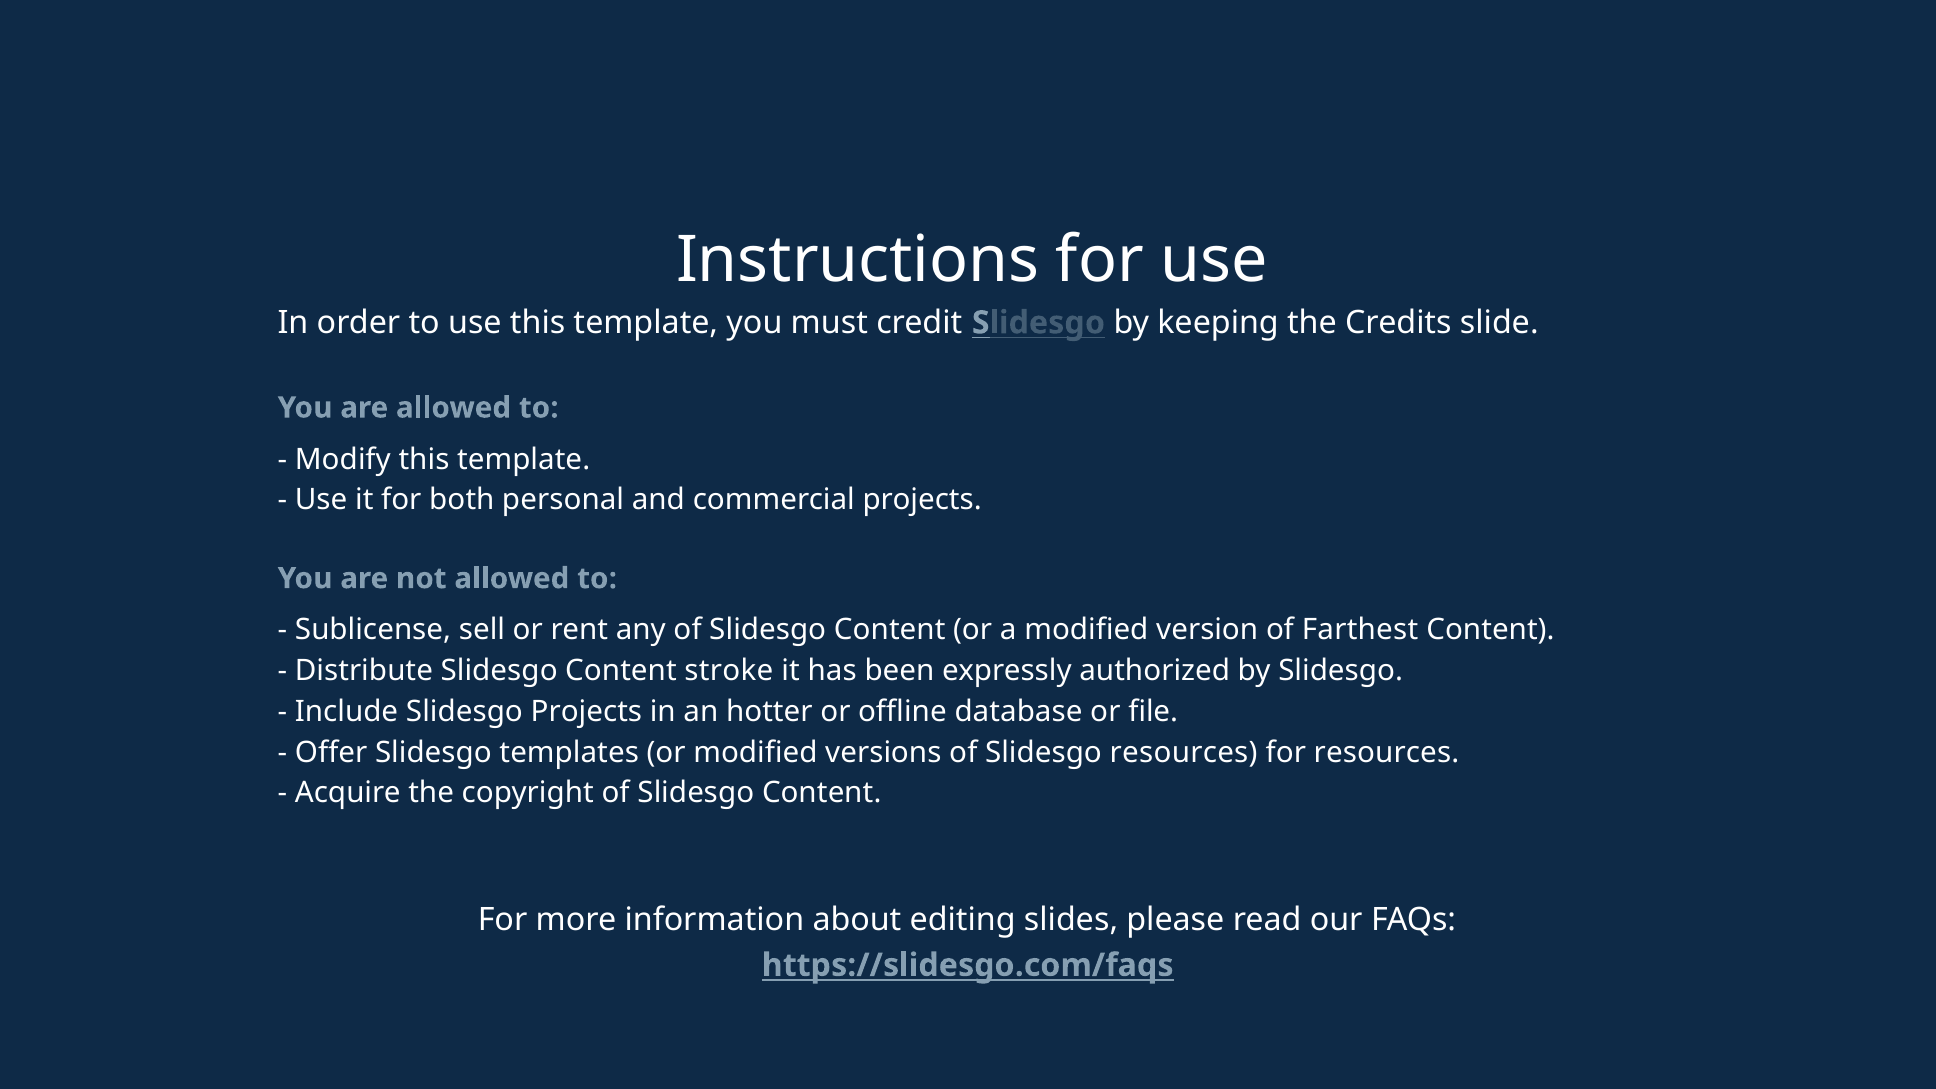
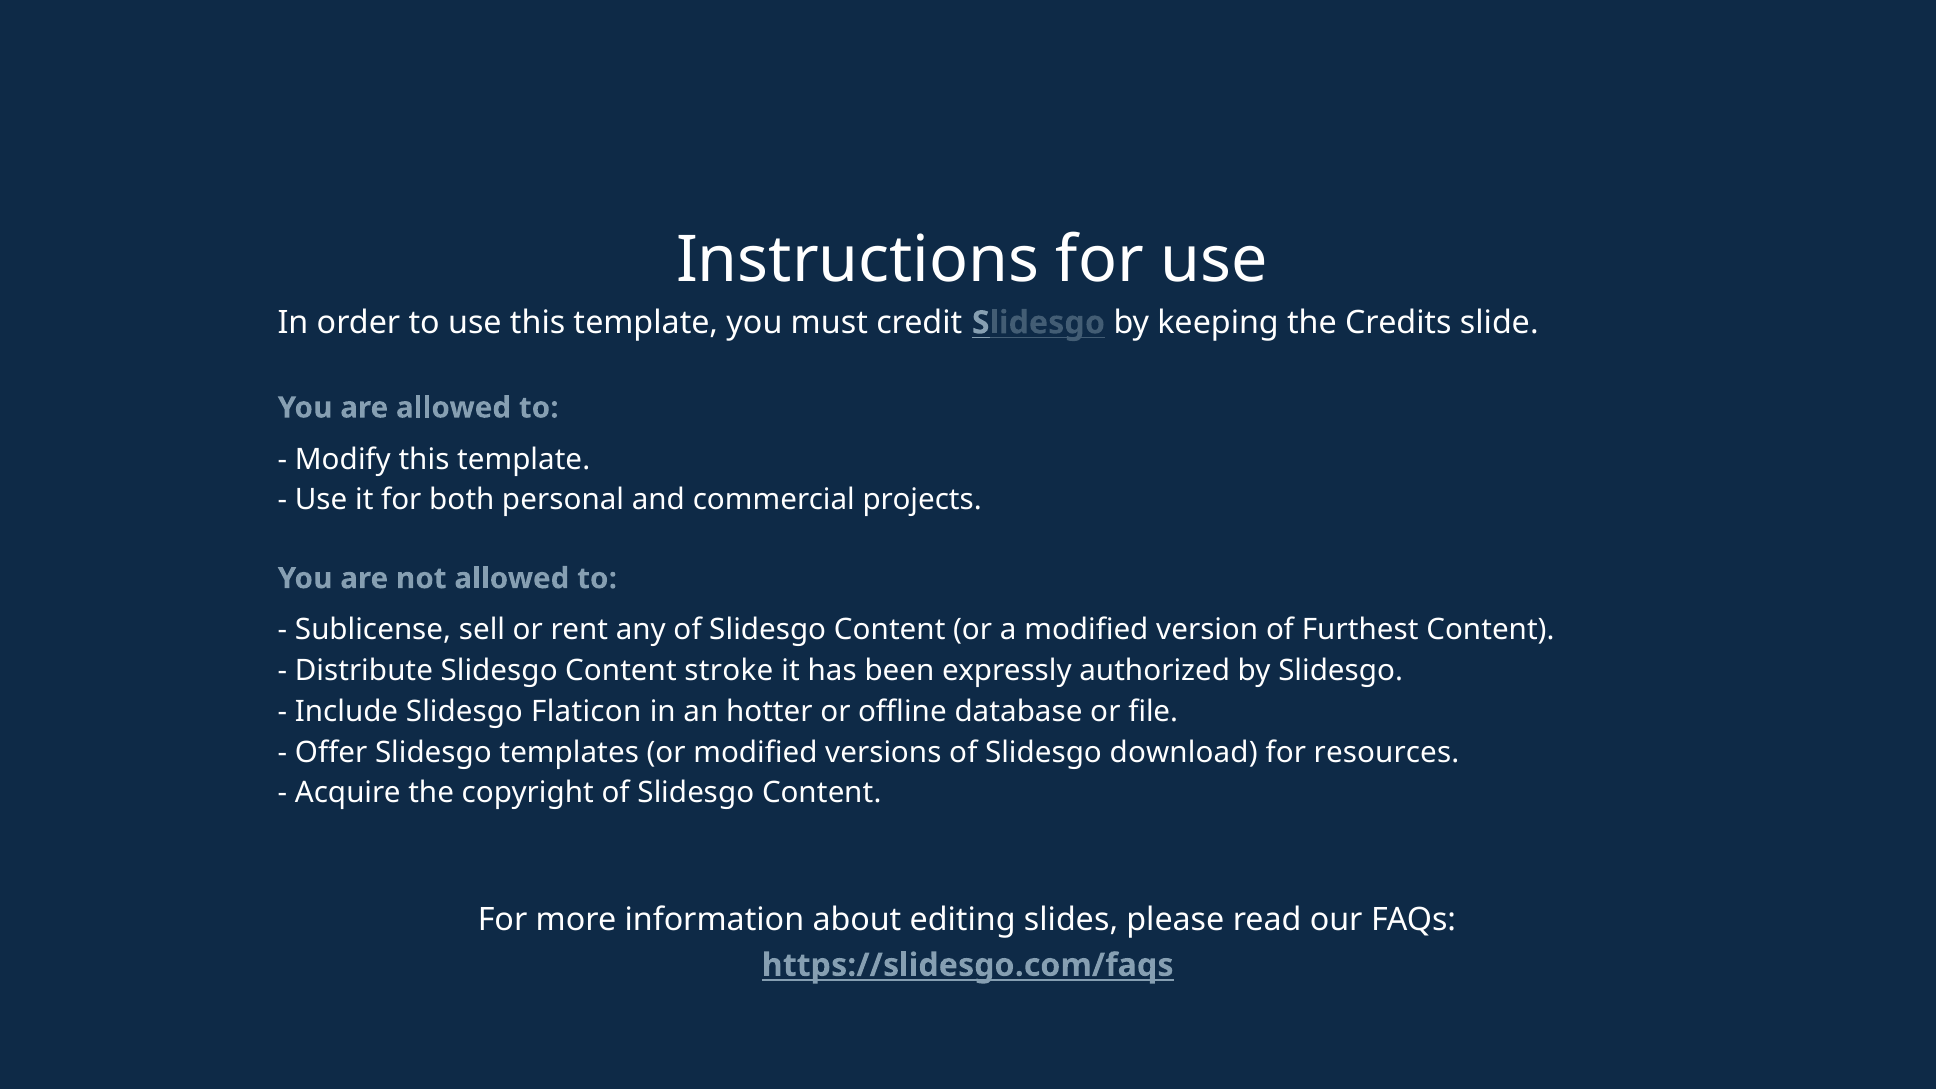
Farthest: Farthest -> Furthest (1360, 630)
Slidesgo Projects: Projects -> Flaticon (586, 712)
Slidesgo resources: resources -> download (1184, 752)
